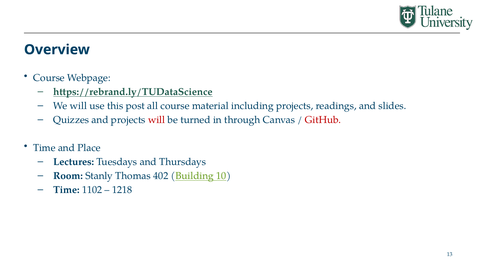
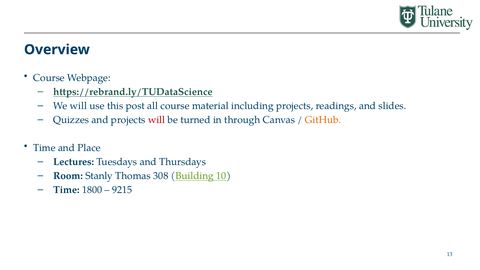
GitHub colour: red -> orange (323, 120)
402: 402 -> 308 (161, 176)
1102: 1102 -> 1800 (92, 190)
1218: 1218 -> 9215 (122, 190)
